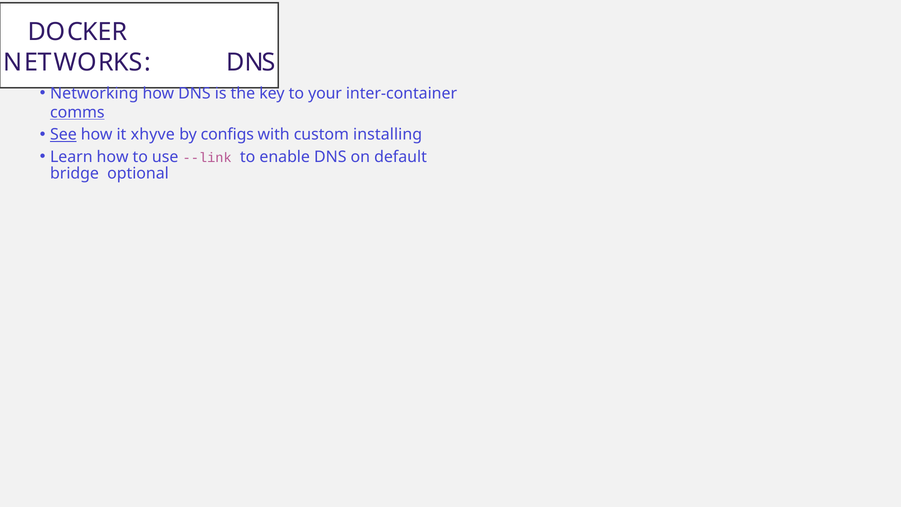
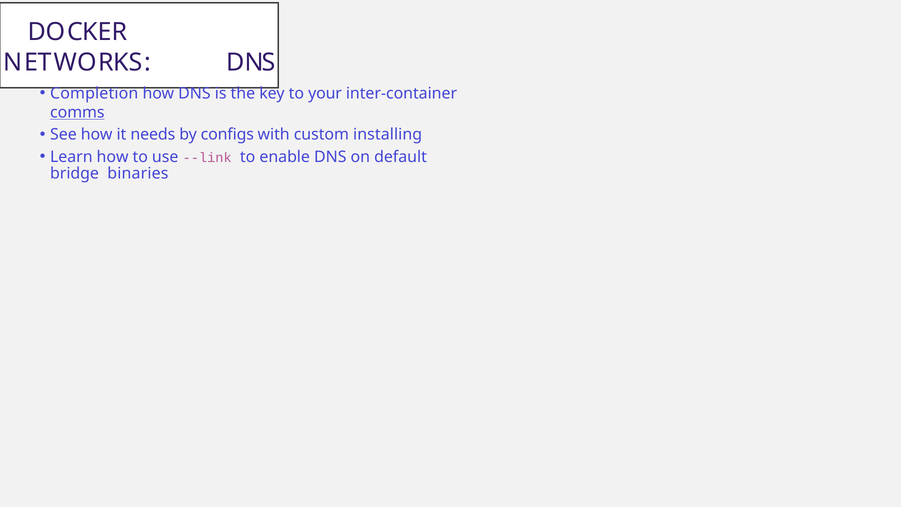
Networking: Networking -> Completion (94, 93)
See underline: present -> none (63, 135)
xhyve: xhyve -> needs (153, 135)
optional: optional -> binaries (138, 173)
